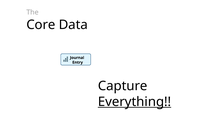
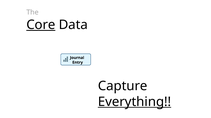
Core underline: none -> present (41, 25)
